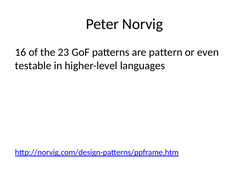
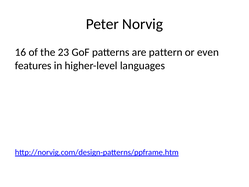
testable: testable -> features (33, 66)
